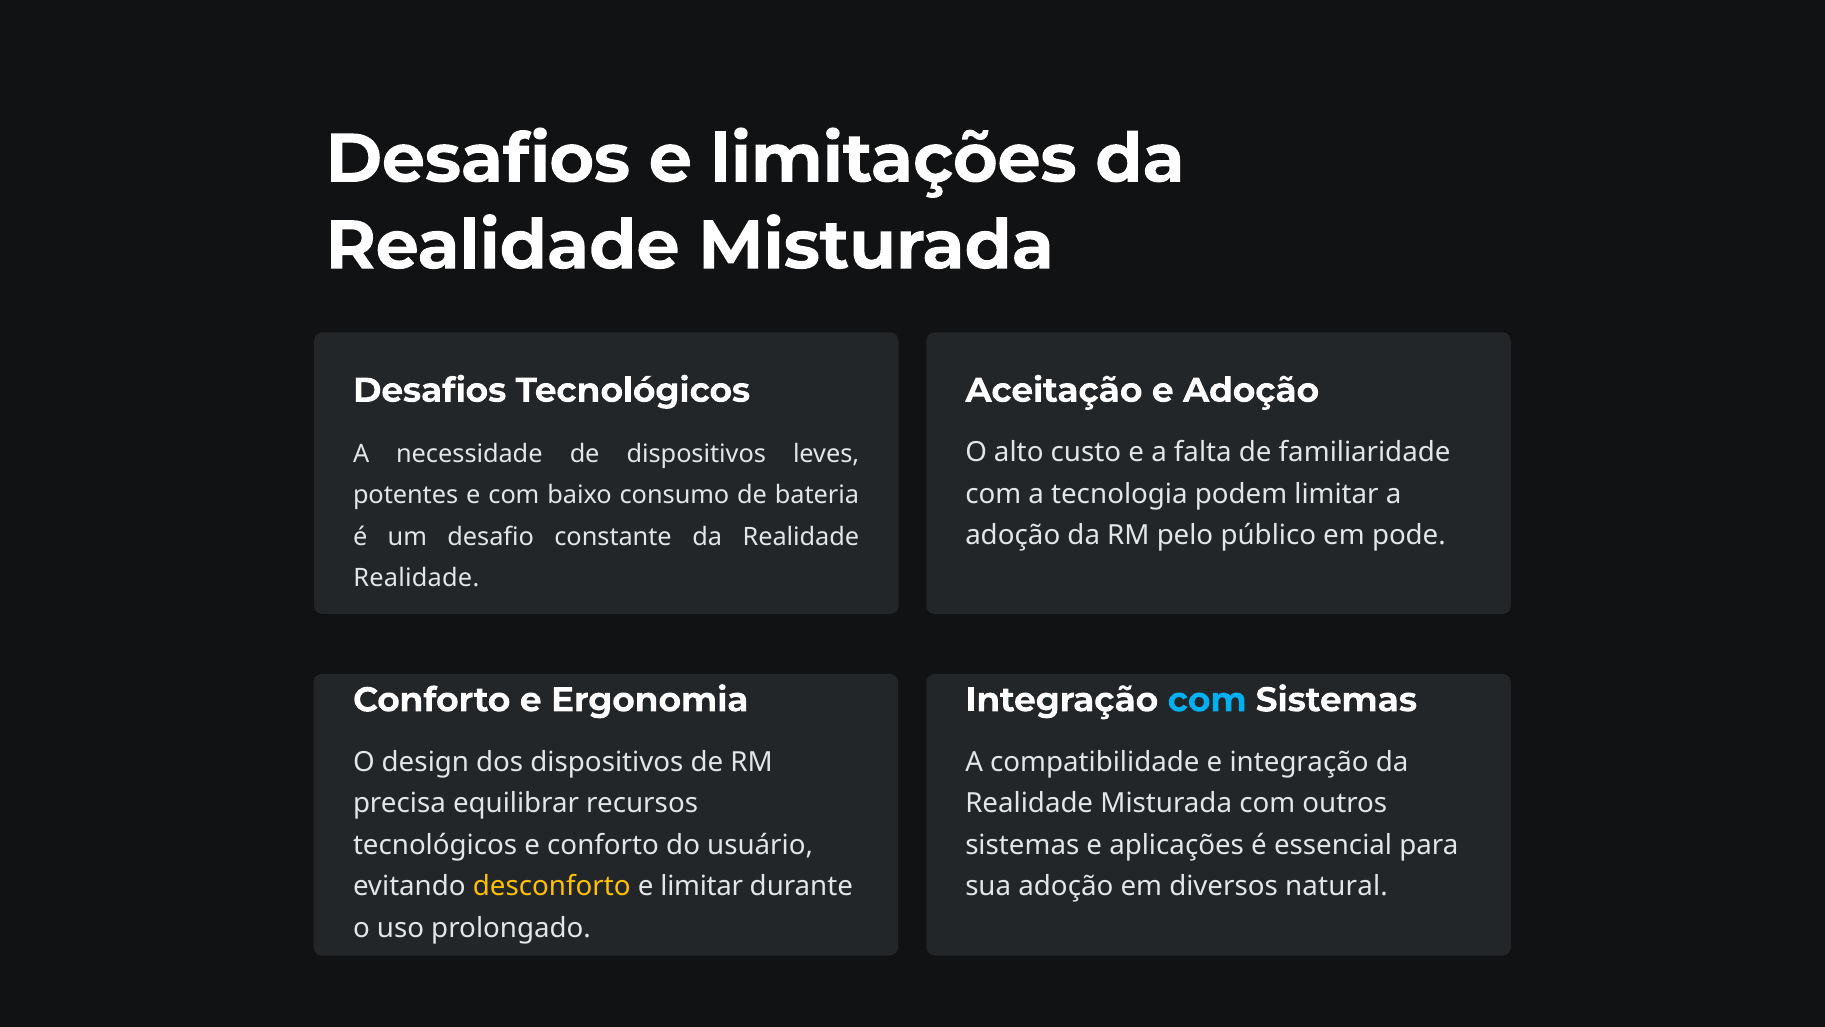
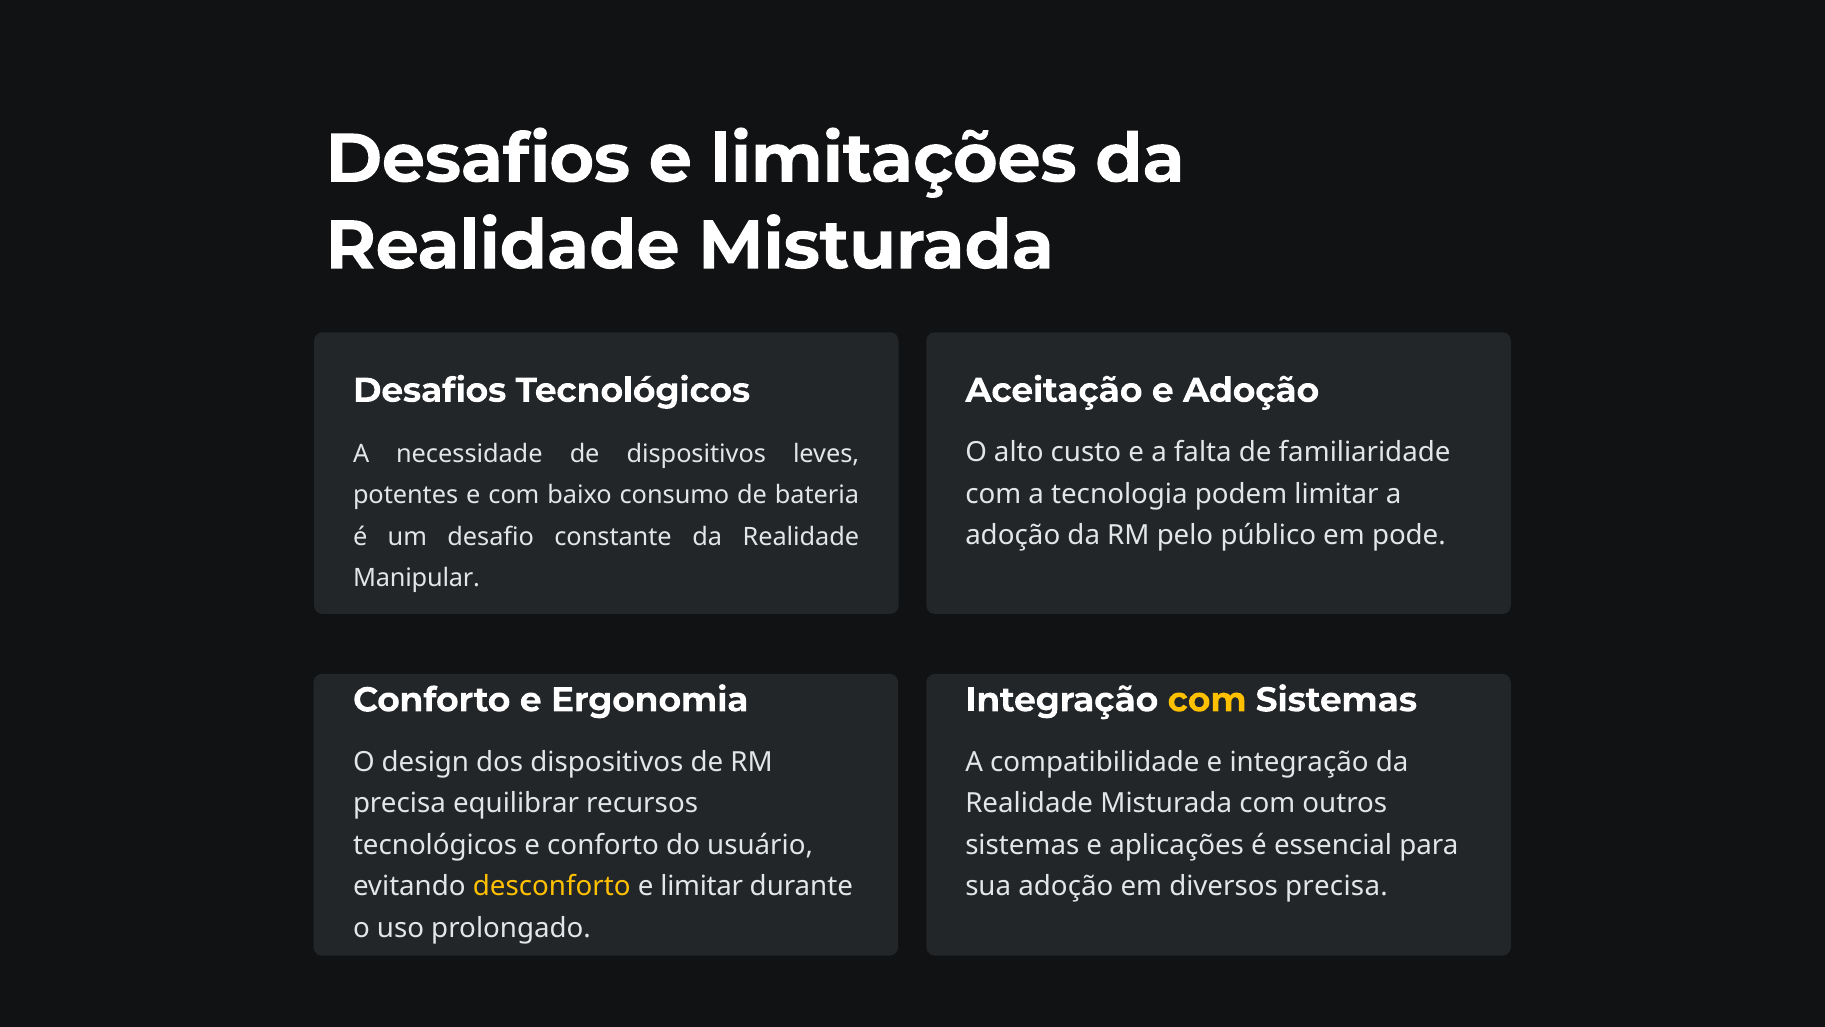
Realidade: Realidade -> Manipular (417, 578)
com colour: light blue -> yellow (1207, 700)
diversos natural: natural -> precisa (1336, 886)
